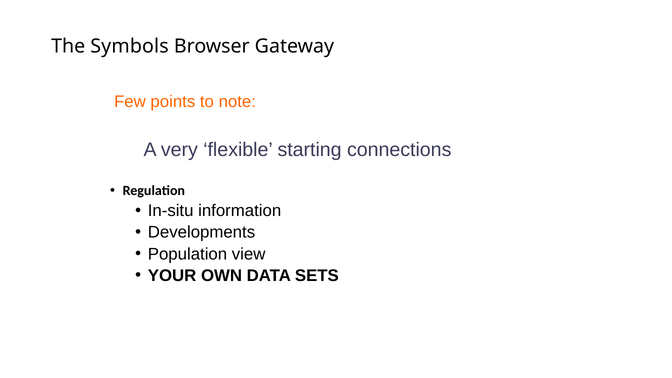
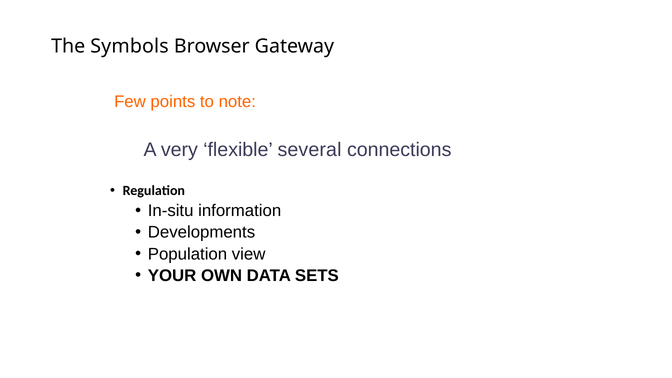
starting: starting -> several (310, 150)
